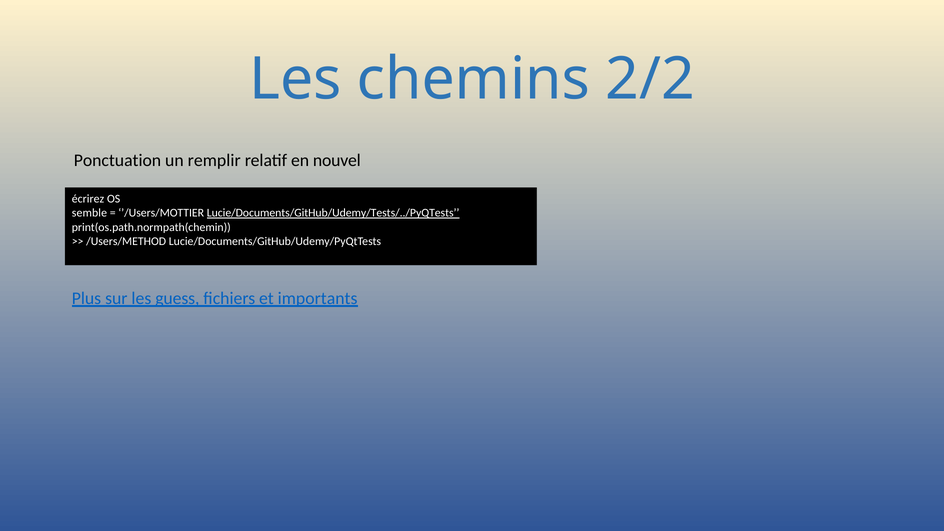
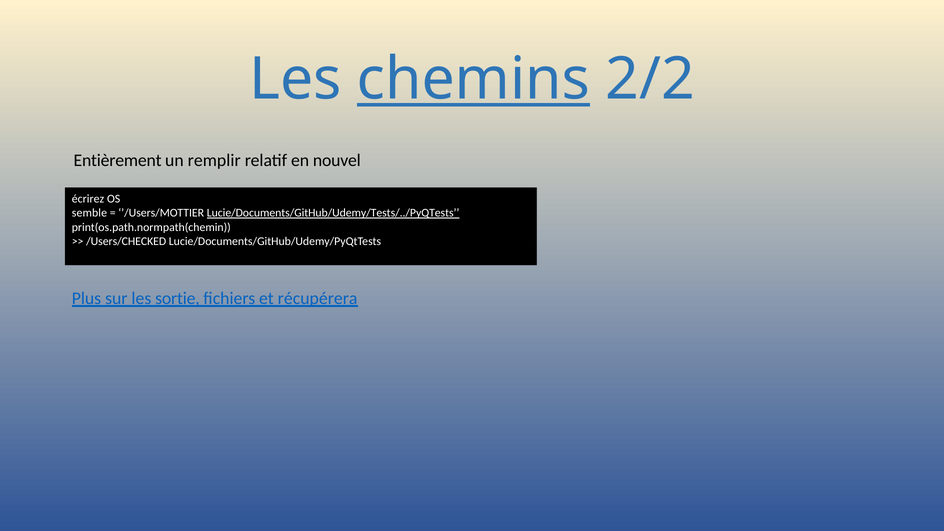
chemins underline: none -> present (473, 79)
Ponctuation: Ponctuation -> Entièrement (118, 160)
/Users/METHOD: /Users/METHOD -> /Users/CHECKED (126, 241)
guess: guess -> sortie (177, 298)
importants: importants -> récupérera (318, 298)
